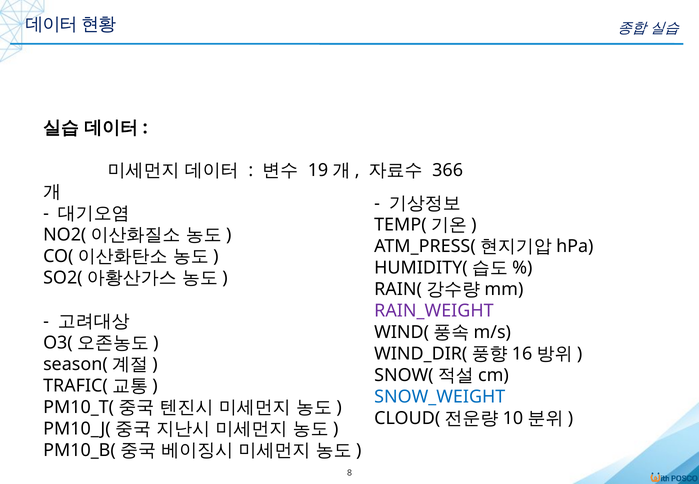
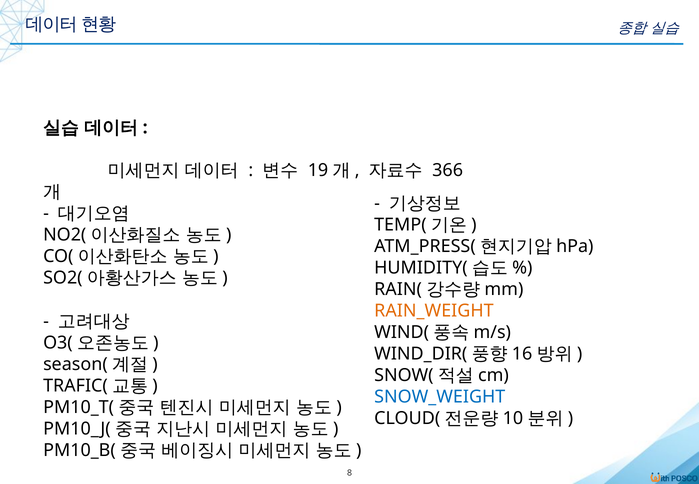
RAIN_WEIGHT colour: purple -> orange (434, 311)
